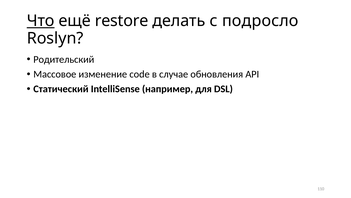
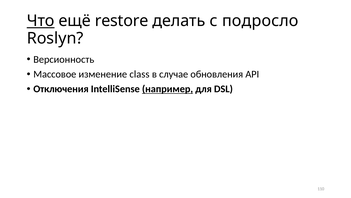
Родительский: Родительский -> Версионность (64, 59)
code: code -> class (139, 74)
Статический: Статический -> Отключения (61, 89)
например underline: none -> present (168, 89)
